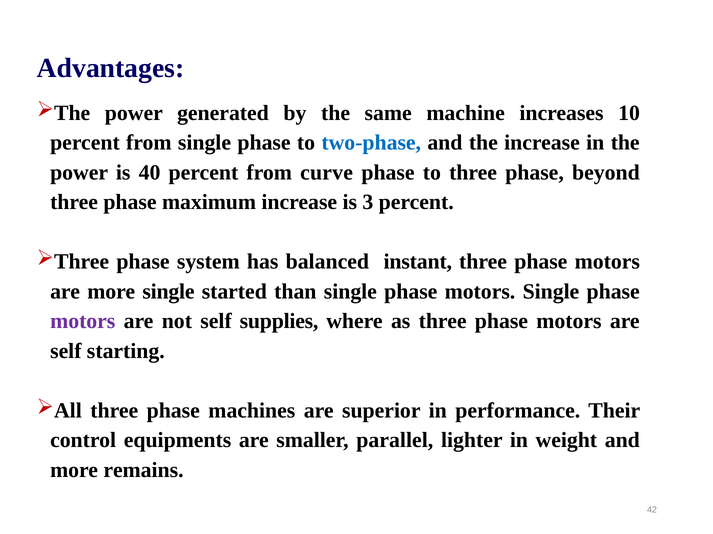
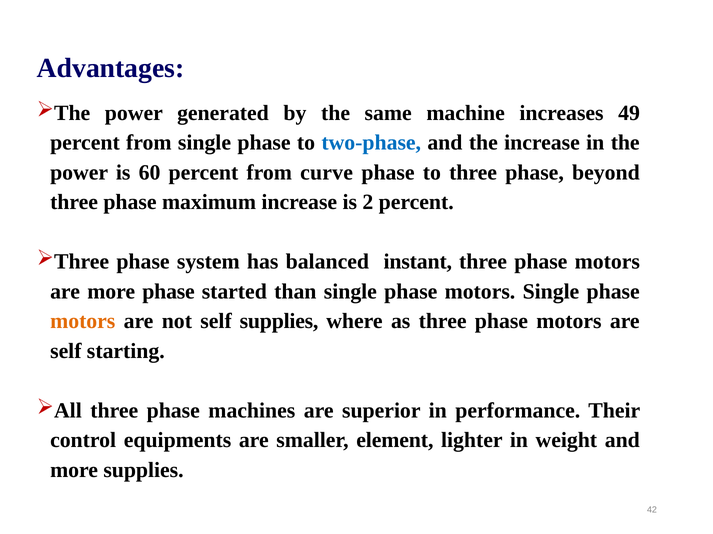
10: 10 -> 49 (629, 113)
40: 40 -> 60 (150, 173)
3: 3 -> 2 (368, 203)
more single: single -> phase (169, 292)
motors colour: purple -> orange (83, 322)
parallel: parallel -> element (395, 441)
more remains: remains -> supplies (143, 471)
